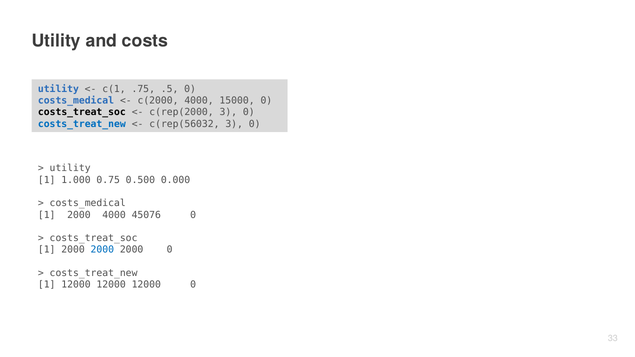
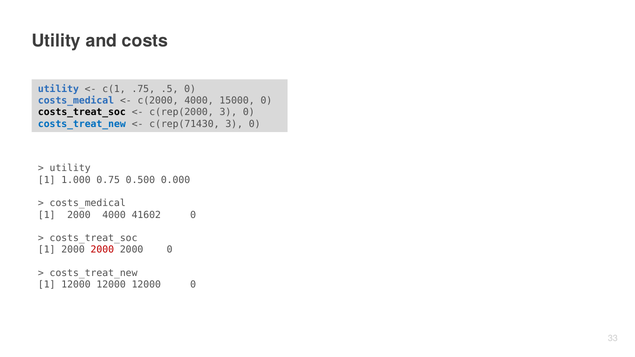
c(rep(56032: c(rep(56032 -> c(rep(71430 (184, 124)
45076: 45076 -> 41602 (146, 215)
2000 colour: blue -> red (102, 250)
